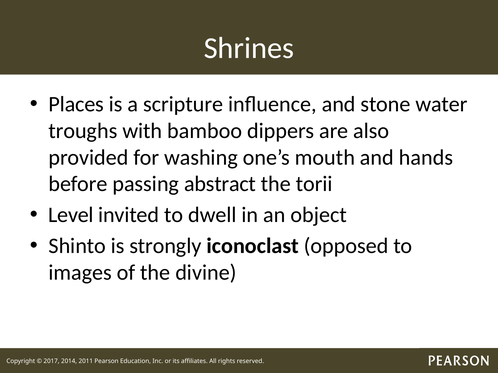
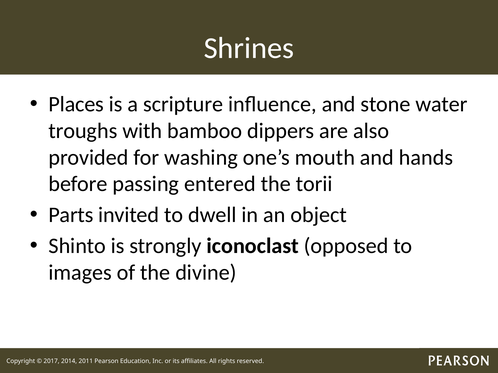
abstract: abstract -> entered (220, 184)
Level: Level -> Parts (71, 215)
